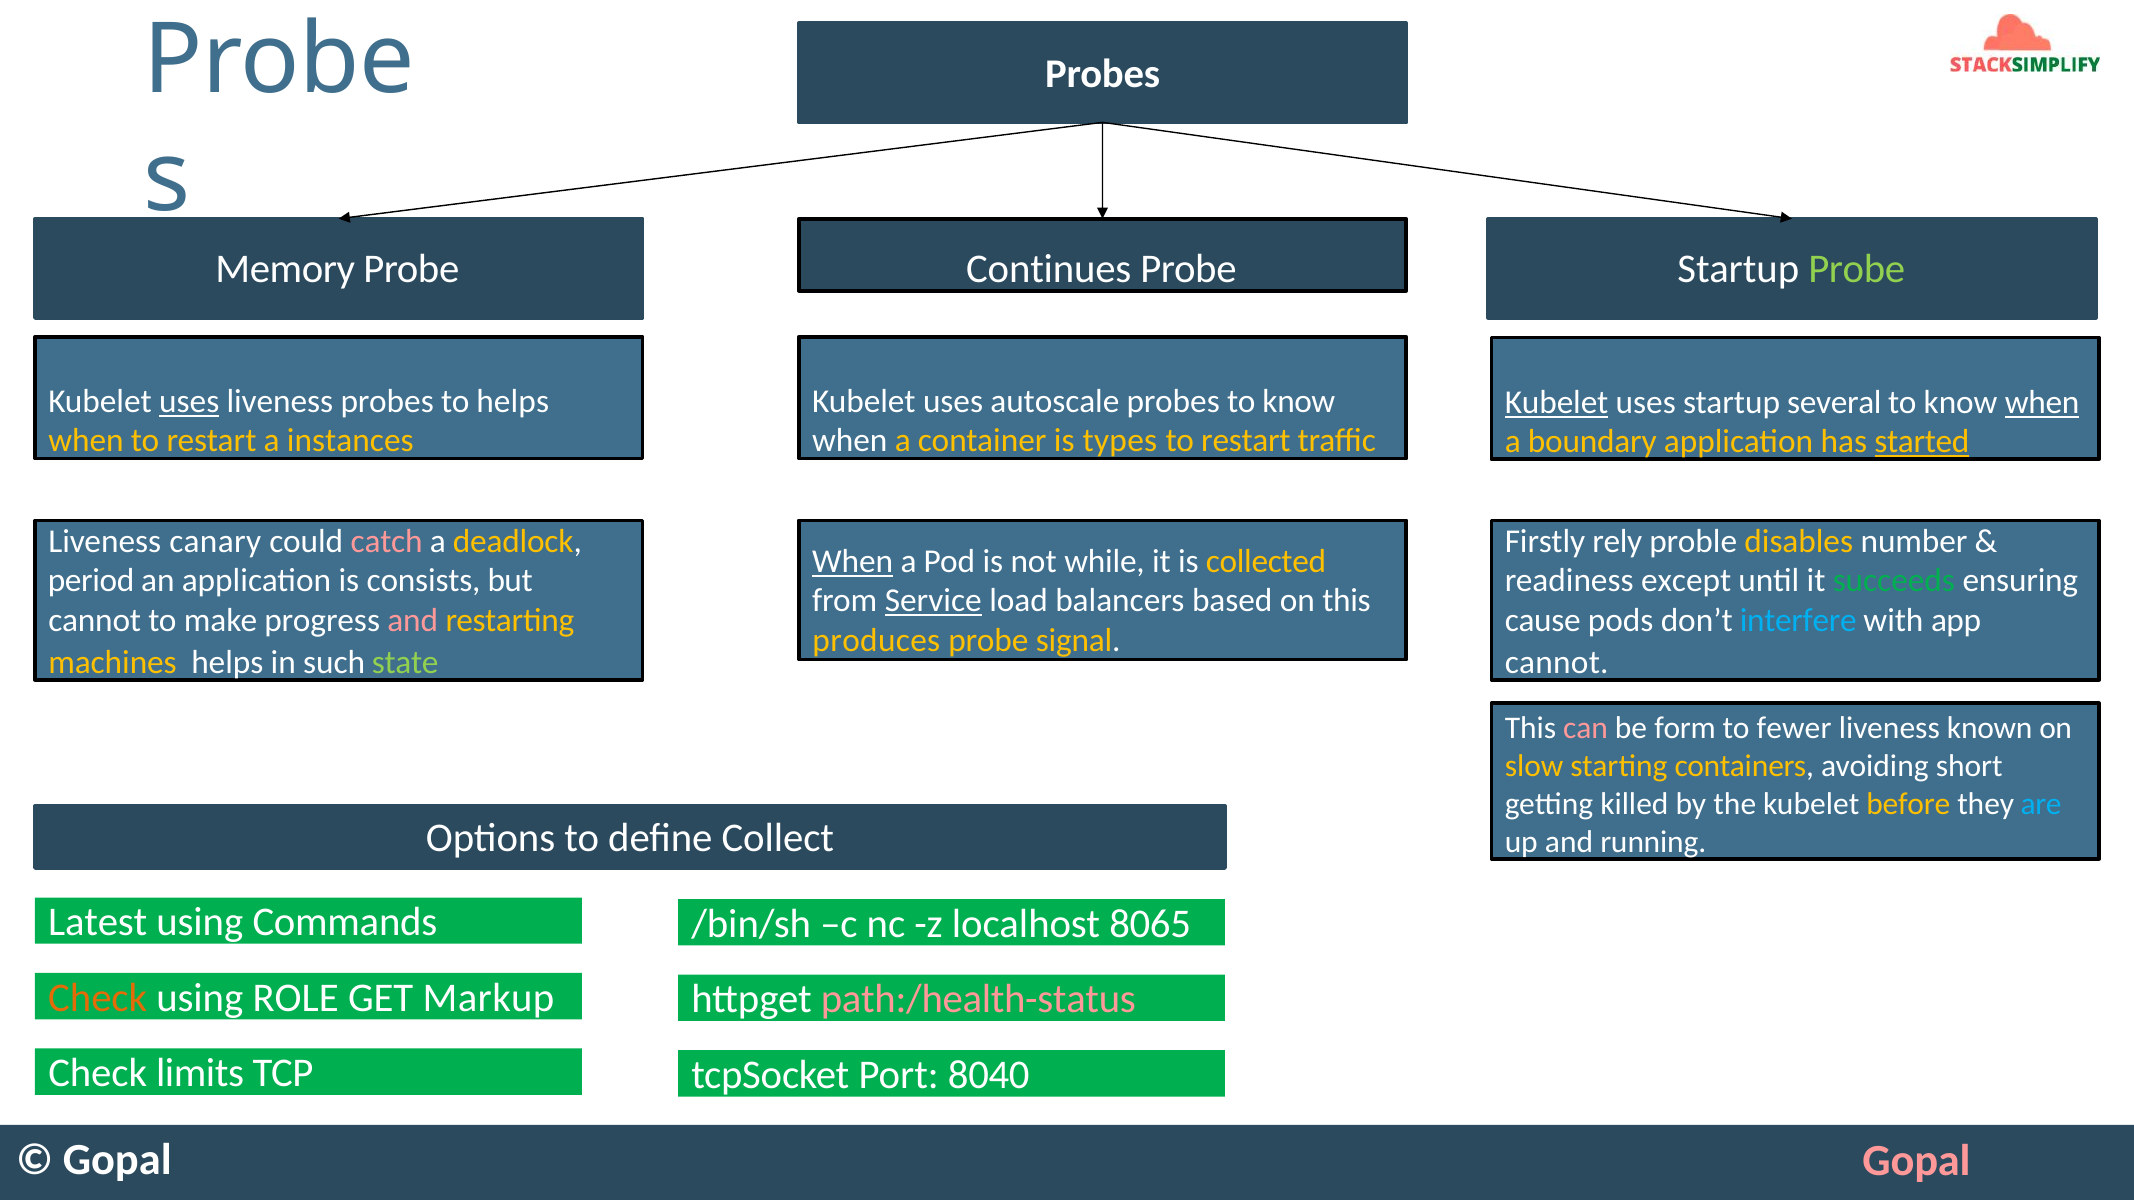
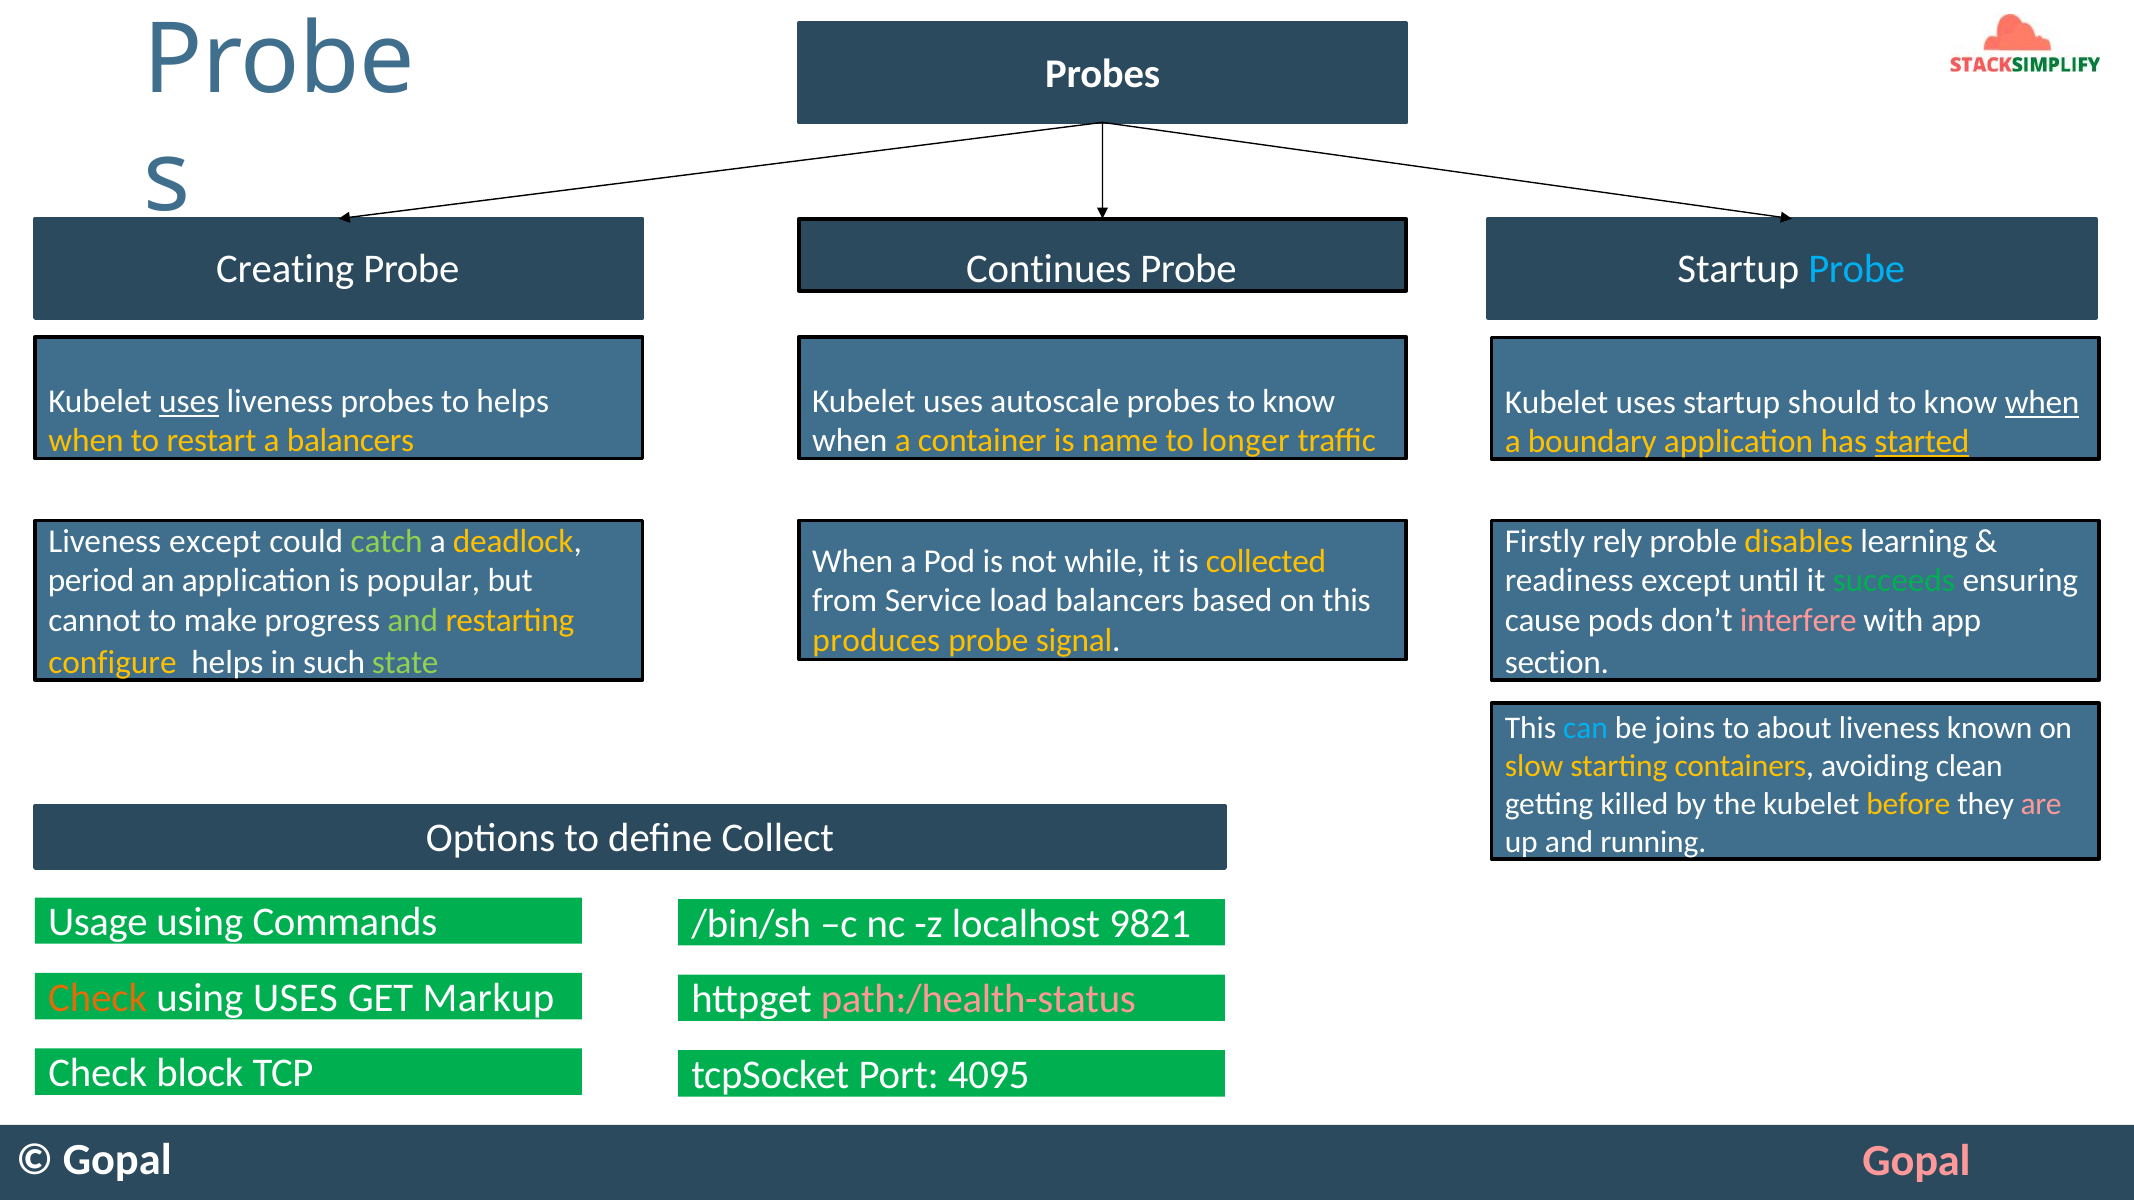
Memory: Memory -> Creating (285, 269)
Probe colour: light green -> light blue (1857, 269)
Kubelet underline: present -> none (1557, 403)
several: several -> should (1834, 403)
a instances: instances -> balancers (350, 441)
types: types -> name (1120, 441)
restart: restart -> longer (1246, 441)
Liveness canary: canary -> except (215, 542)
catch colour: pink -> light green (387, 542)
number: number -> learning (1914, 542)
When underline: present -> none (853, 562)
consists: consists -> popular (423, 581)
Service underline: present -> none (933, 601)
and colour: pink -> light green (413, 621)
interfere colour: light blue -> pink (1798, 621)
machines: machines -> configure (112, 662)
cannot: cannot -> section (1557, 662)
can colour: pink -> light blue (1586, 728)
form: form -> joins (1685, 728)
fewer: fewer -> about (1794, 728)
short: short -> clean (1969, 766)
are colour: light blue -> pink (2041, 804)
Latest: Latest -> Usage (98, 922)
8065: 8065 -> 9821 (1150, 924)
using ROLE: ROLE -> USES (295, 998)
limits: limits -> block (200, 1074)
8040: 8040 -> 4095 (989, 1075)
